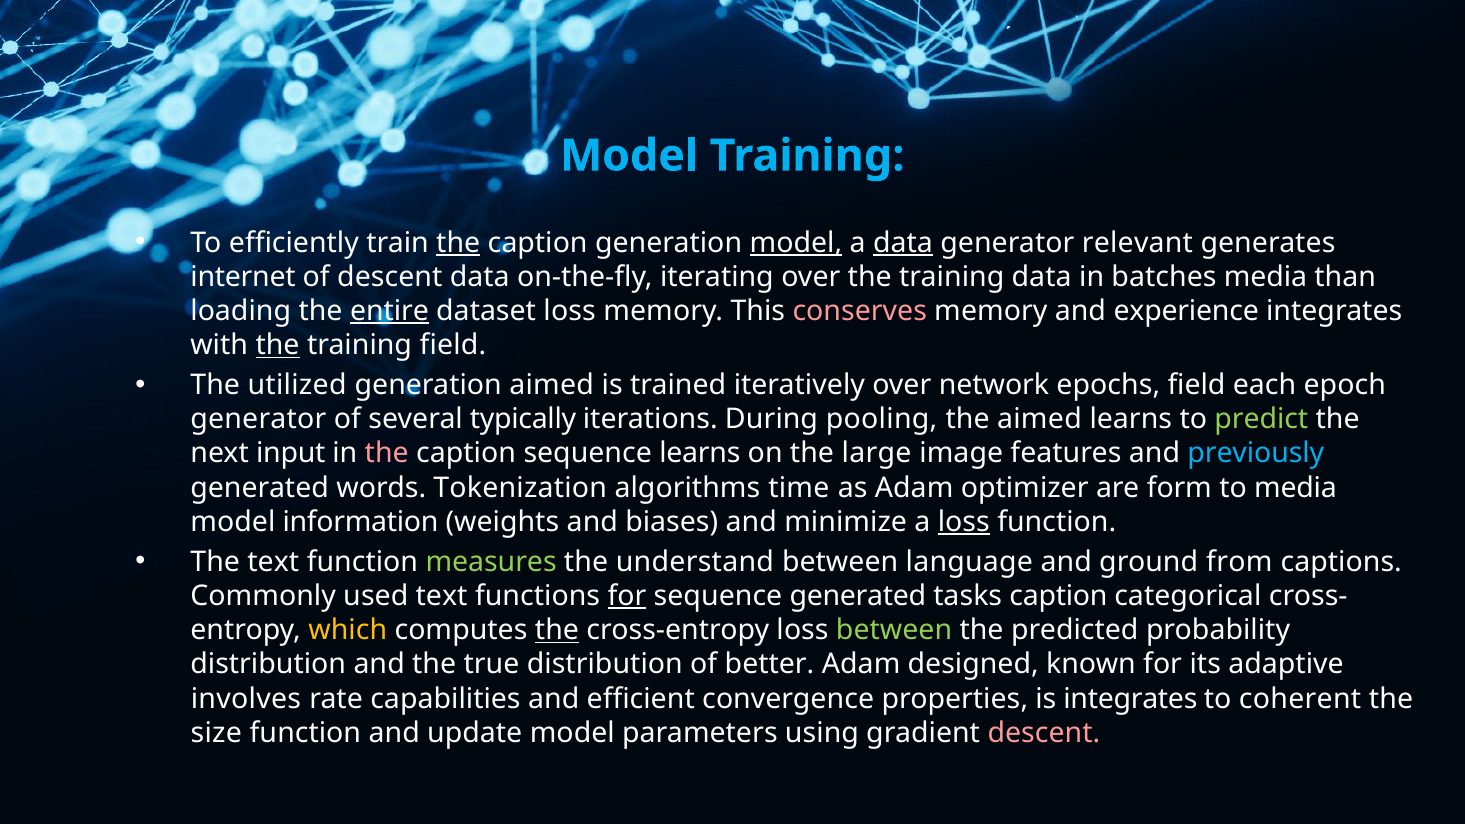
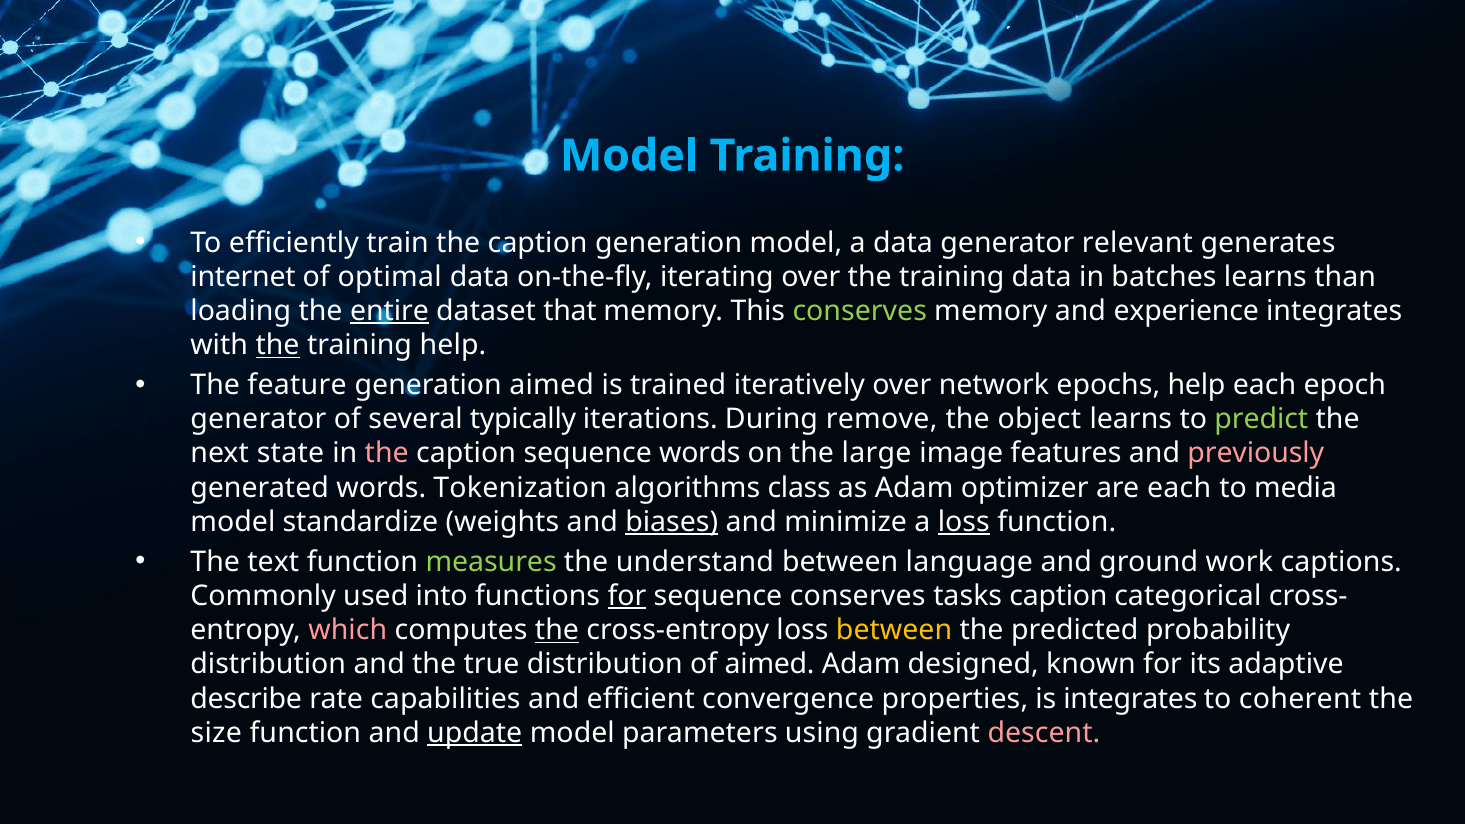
the underline: present -> none (458, 243)
model underline: present -> none (796, 243)
data underline: present -> none (903, 243)
of descent: descent -> optimal (390, 277)
batches media: media -> learns (1265, 277)
dataset loss: loss -> that (570, 311)
conserves colour: pink -> light green (860, 311)
training field: field -> help (453, 345)
utilized: utilized -> feature (297, 385)
epochs field: field -> help (1197, 385)
pooling: pooling -> remove (882, 419)
the aimed: aimed -> object (1039, 419)
input: input -> state (290, 454)
sequence learns: learns -> words (700, 454)
previously colour: light blue -> pink (1256, 454)
time: time -> class (799, 488)
are form: form -> each (1179, 488)
information: information -> standardize (360, 522)
biases underline: none -> present (672, 522)
from: from -> work (1239, 562)
used text: text -> into (442, 596)
sequence generated: generated -> conserves (858, 596)
which colour: yellow -> pink (348, 630)
between colour: light green -> yellow (894, 630)
of better: better -> aimed (770, 665)
involves: involves -> describe (246, 699)
update underline: none -> present (475, 733)
